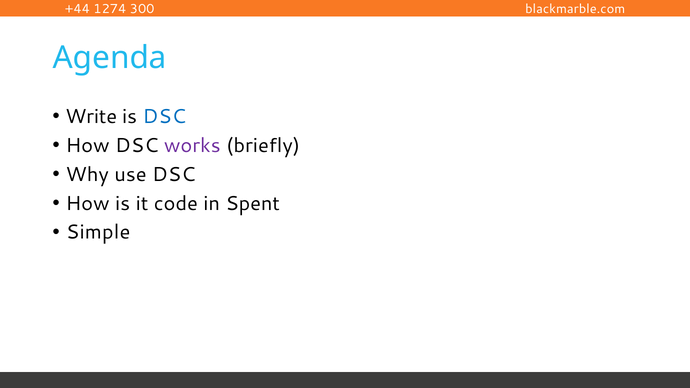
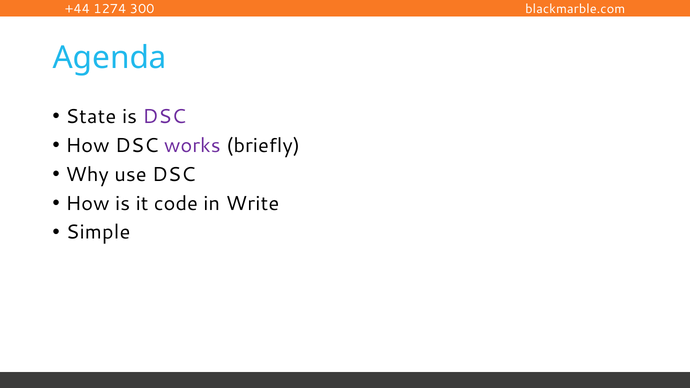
Write: Write -> State (91, 117)
DSC colour: blue -> purple (164, 117)
Spent: Spent -> Write (253, 203)
